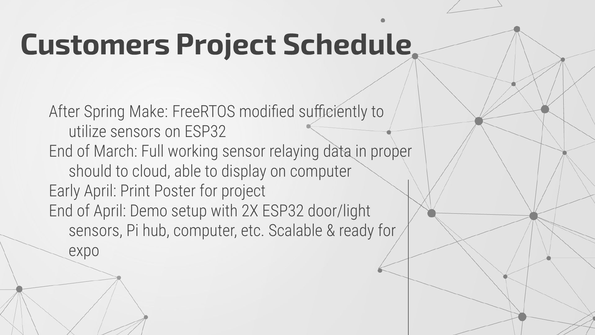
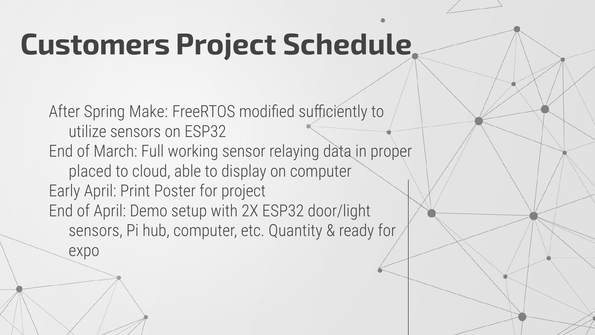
should: should -> placed (90, 171)
Scalable: Scalable -> Quantity (295, 231)
